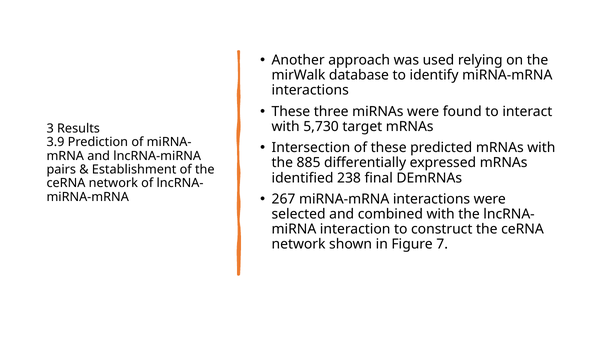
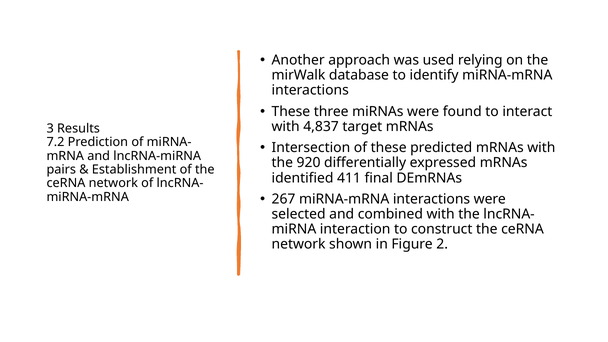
5,730: 5,730 -> 4,837 (321, 126)
3.9: 3.9 -> 7.2 (55, 142)
885: 885 -> 920 (309, 163)
238: 238 -> 411 (349, 178)
7: 7 -> 2 (442, 244)
